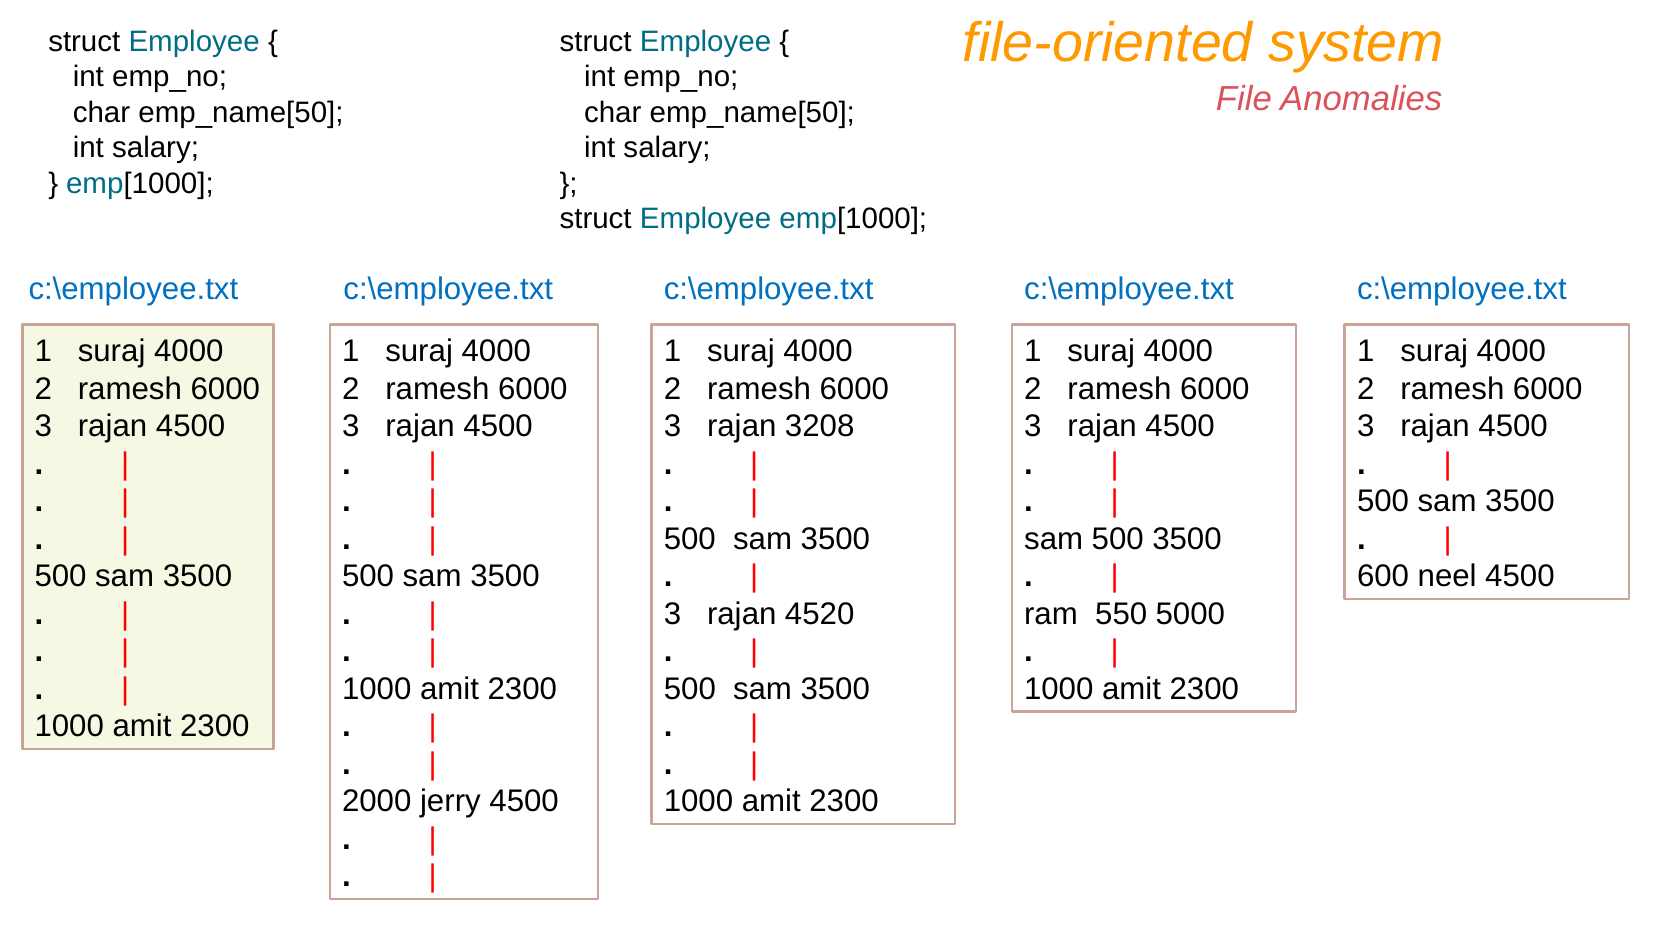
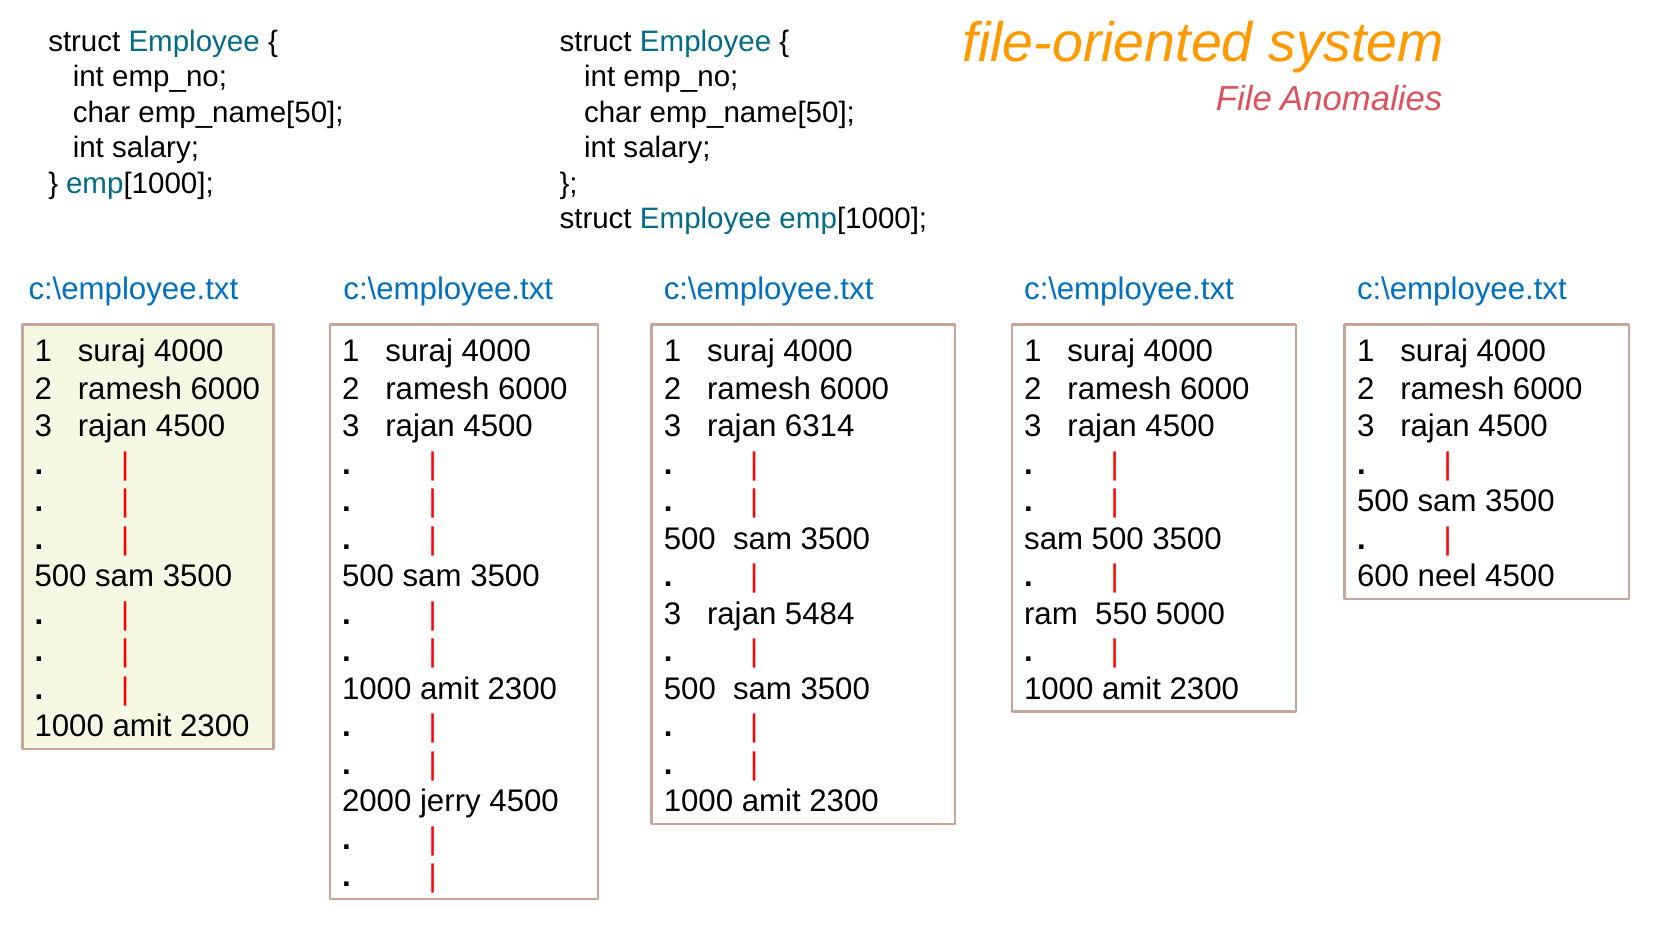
3208: 3208 -> 6314 (820, 426)
4520: 4520 -> 5484 (820, 614)
